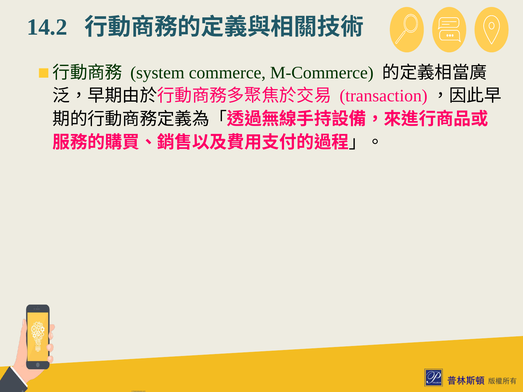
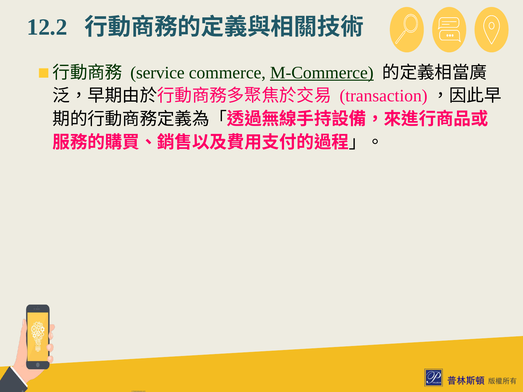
14.2: 14.2 -> 12.2 (47, 27)
system: system -> service (157, 73)
M-Commerce underline: none -> present (322, 73)
